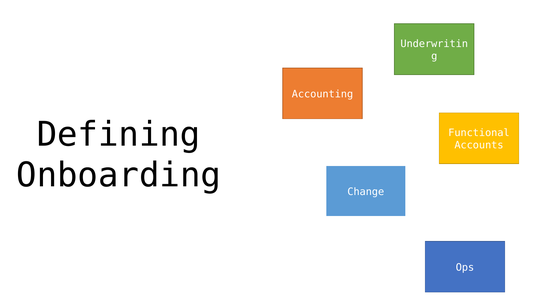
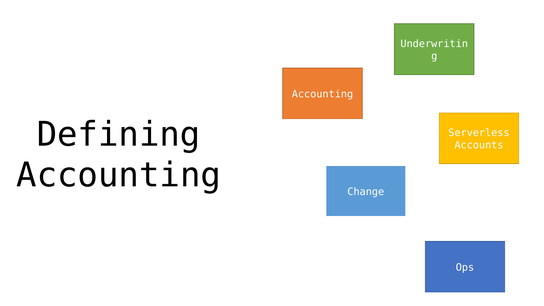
Functional: Functional -> Serverless (479, 133)
Onboarding: Onboarding -> Accounting (119, 175)
